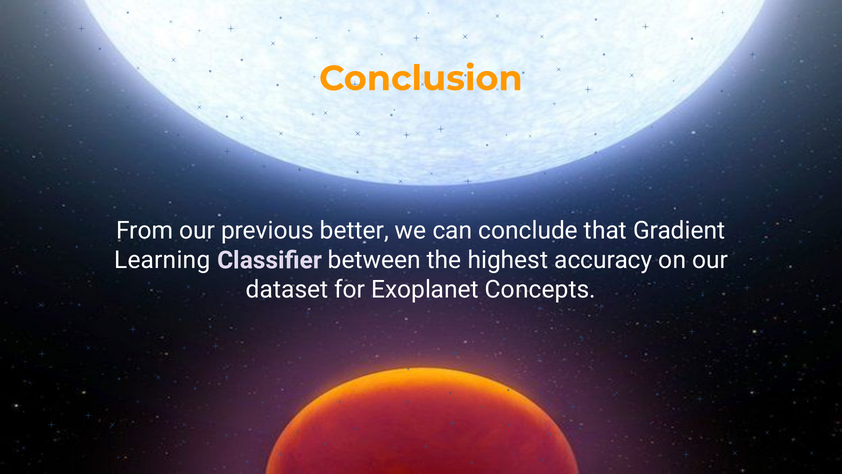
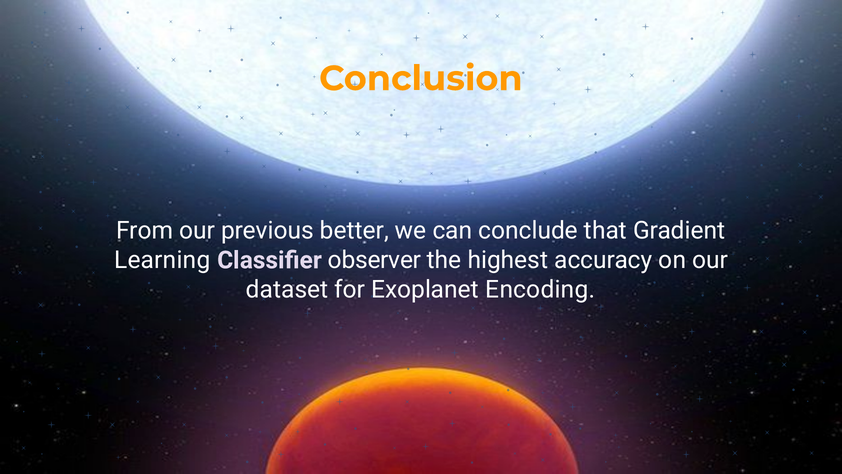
between: between -> observer (375, 260)
Concepts: Concepts -> Encoding (540, 289)
